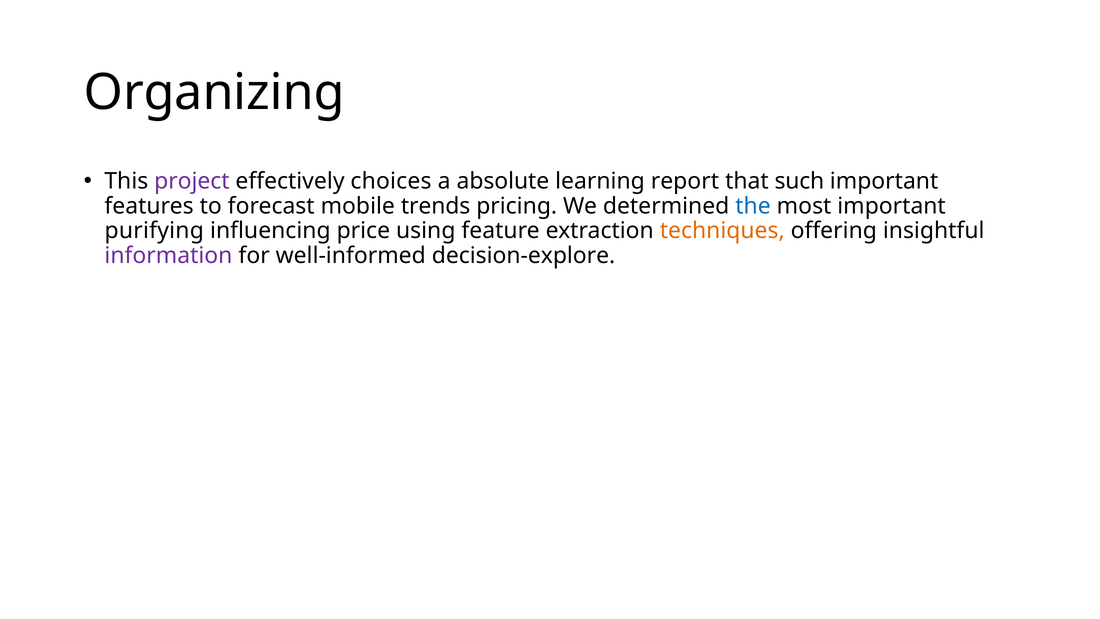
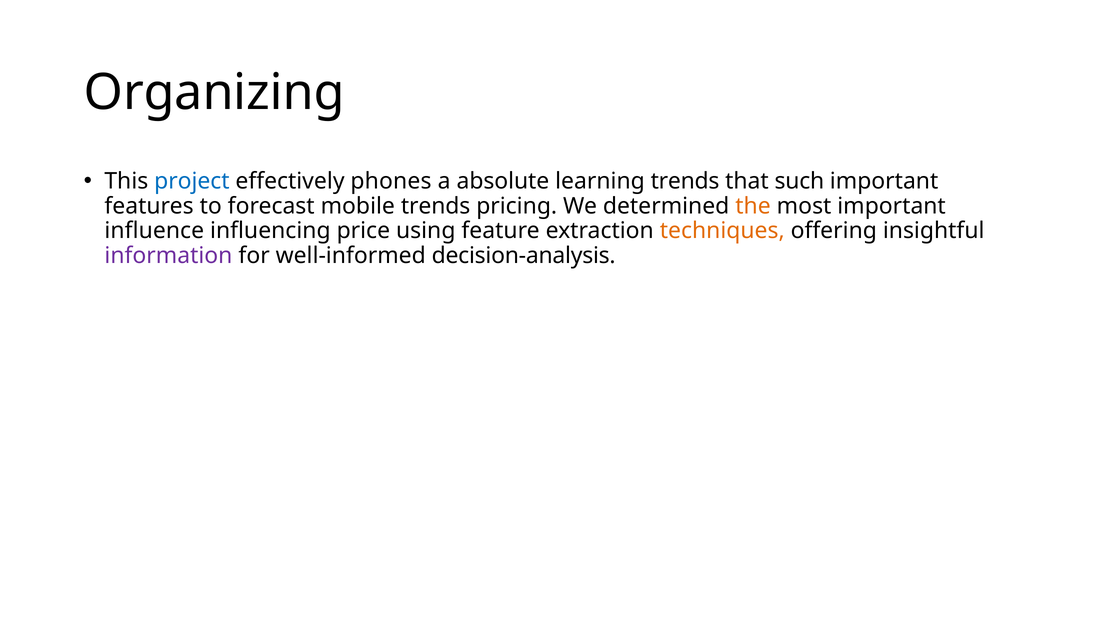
project colour: purple -> blue (192, 181)
choices: choices -> phones (391, 181)
learning report: report -> trends (685, 181)
the colour: blue -> orange (753, 206)
purifying: purifying -> influence (154, 231)
decision-explore: decision-explore -> decision-analysis (524, 255)
